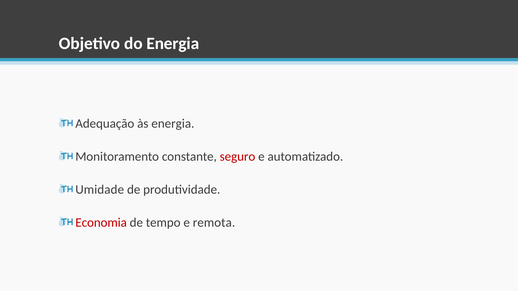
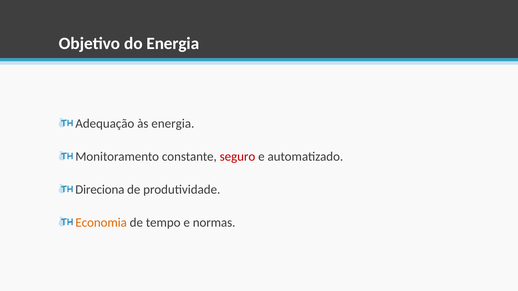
Umidade: Umidade -> Direciona (100, 190)
Economia colour: red -> orange (101, 223)
remota: remota -> normas (214, 223)
